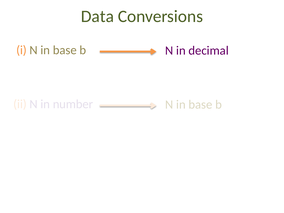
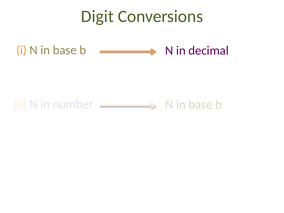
Data: Data -> Digit (97, 16)
